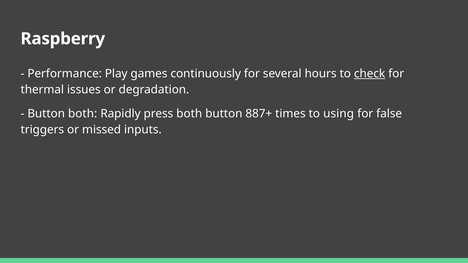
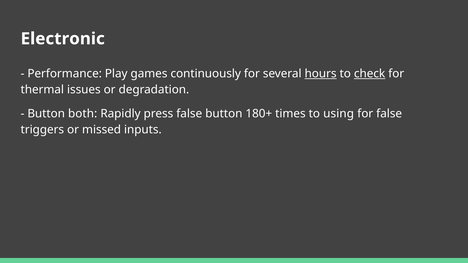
Raspberry: Raspberry -> Electronic (63, 39)
hours underline: none -> present (321, 74)
press both: both -> false (189, 114)
887+: 887+ -> 180+ (259, 114)
